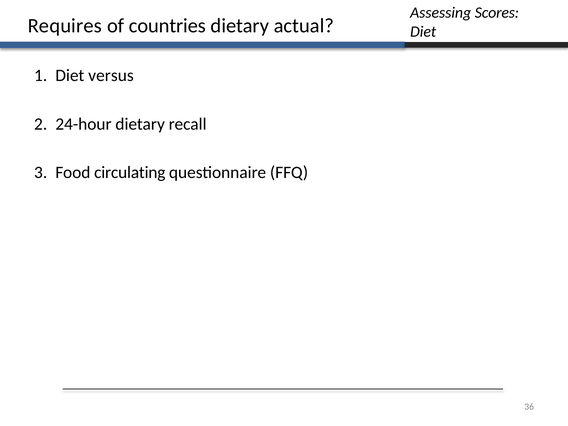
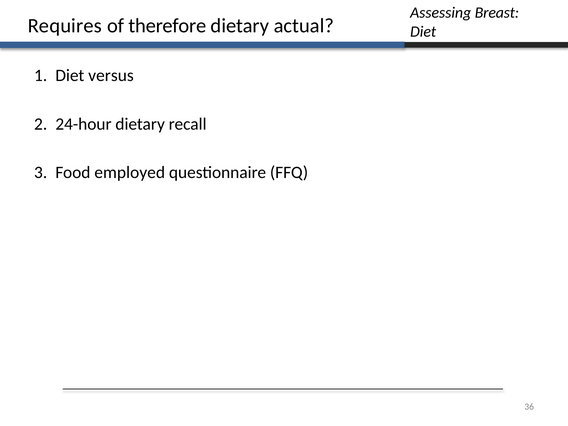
Scores: Scores -> Breast (497, 13)
countries: countries -> therefore (167, 26)
circulating: circulating -> employed (130, 173)
